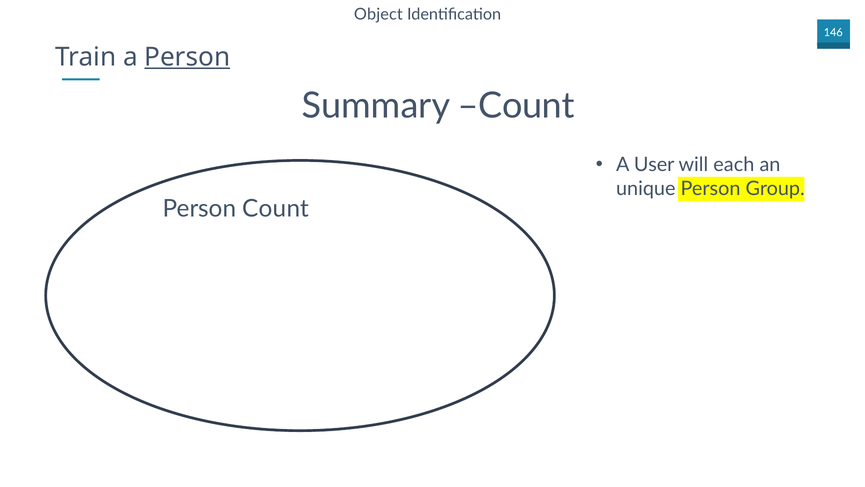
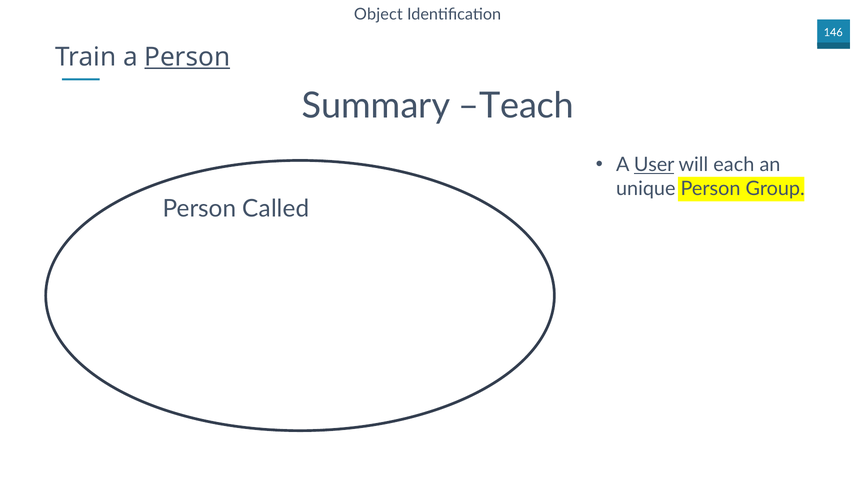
Summary Count: Count -> Teach (516, 106)
User underline: none -> present (654, 165)
Person Count: Count -> Called (276, 209)
